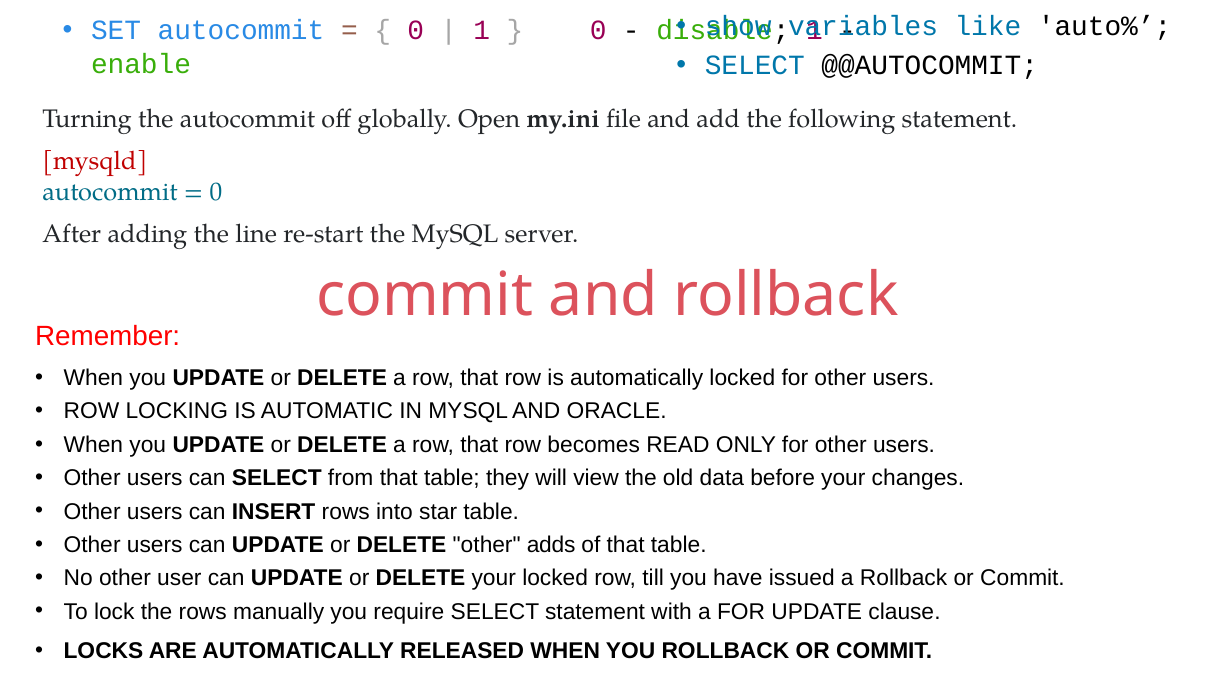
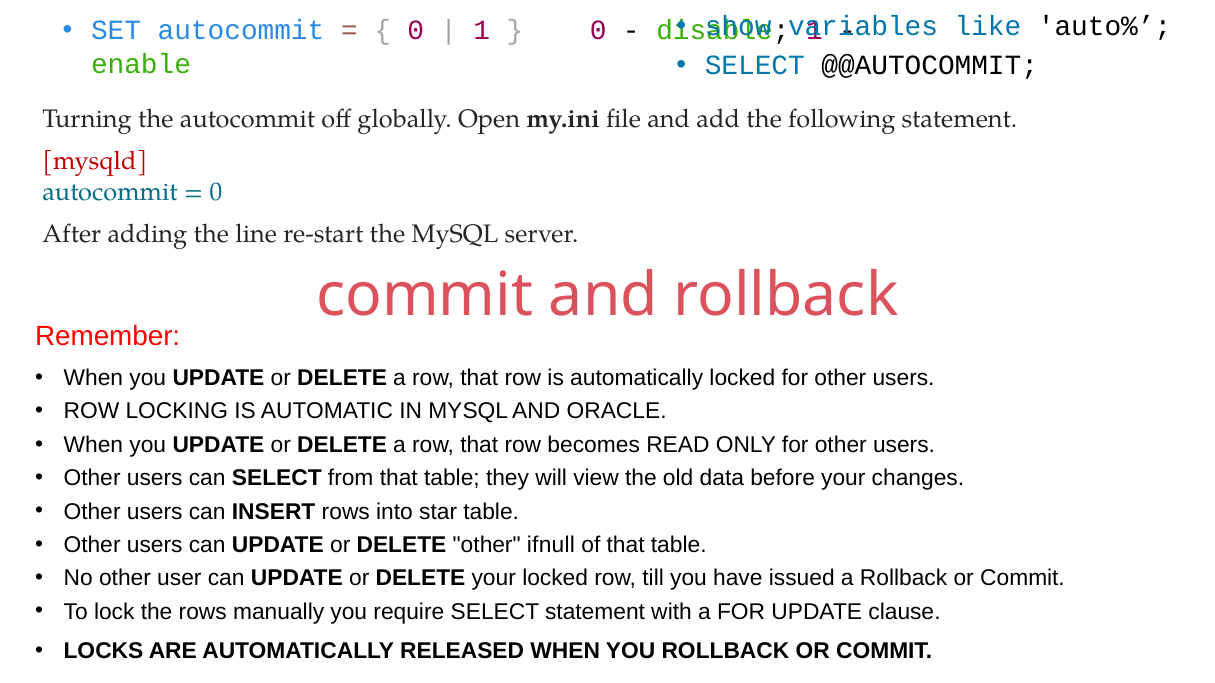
adds: adds -> ifnull (551, 545)
